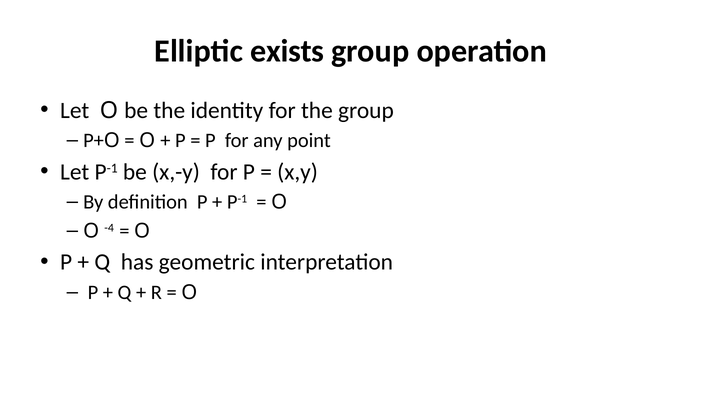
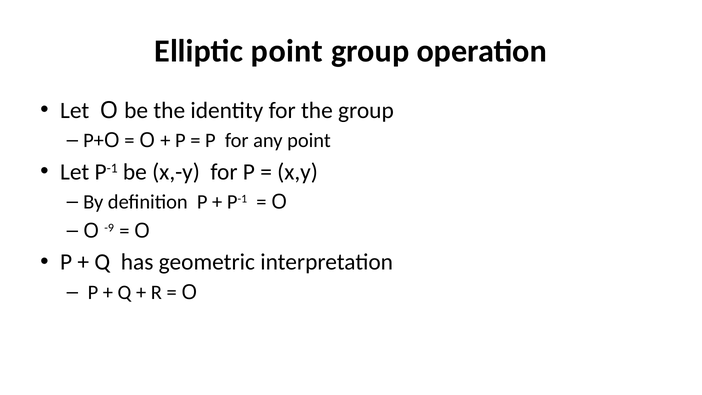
Elliptic exists: exists -> point (287, 51)
-4: -4 -> -9 (109, 228)
